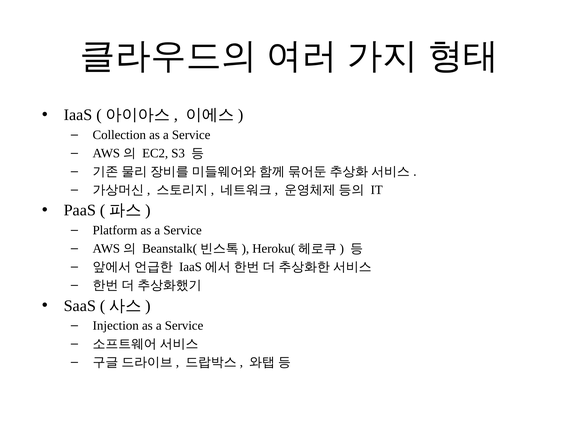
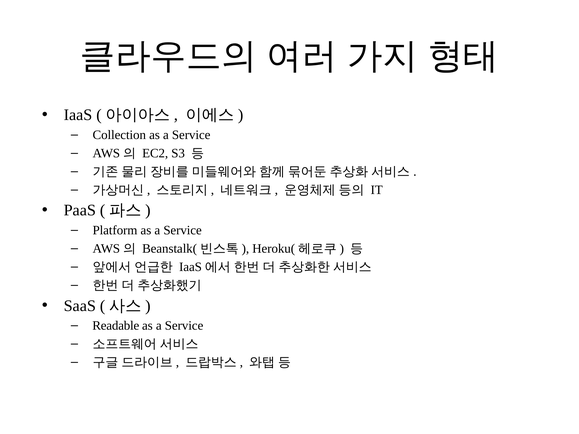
Injection: Injection -> Readable (116, 326)
